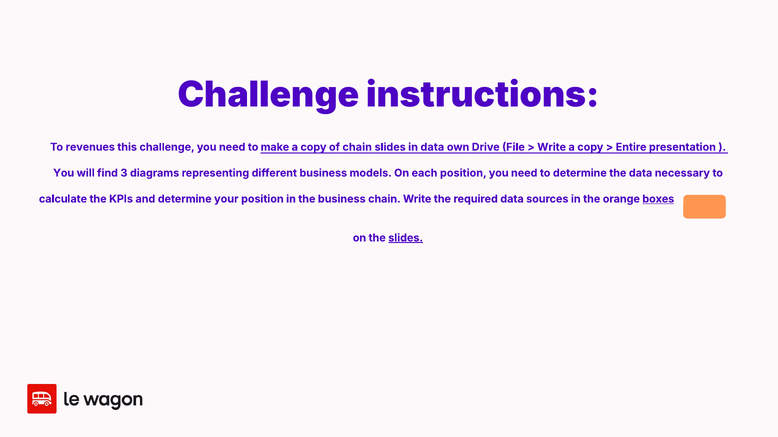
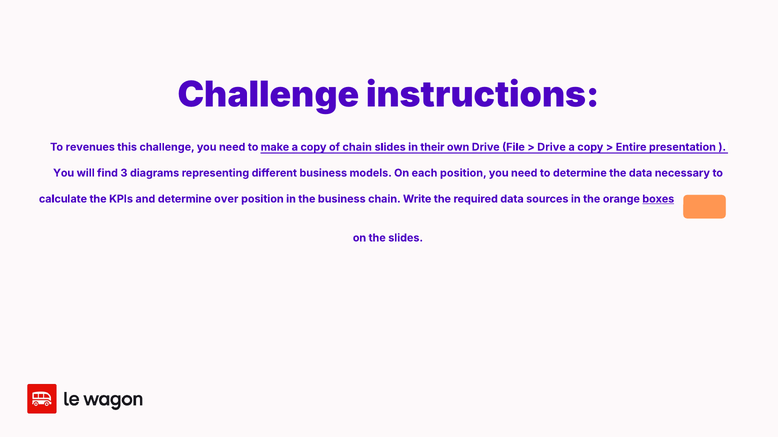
in data: data -> their (432, 147)
Write: Write -> Drive (552, 147)
your: your -> over (226, 199)
slides underline: present -> none (406, 238)
